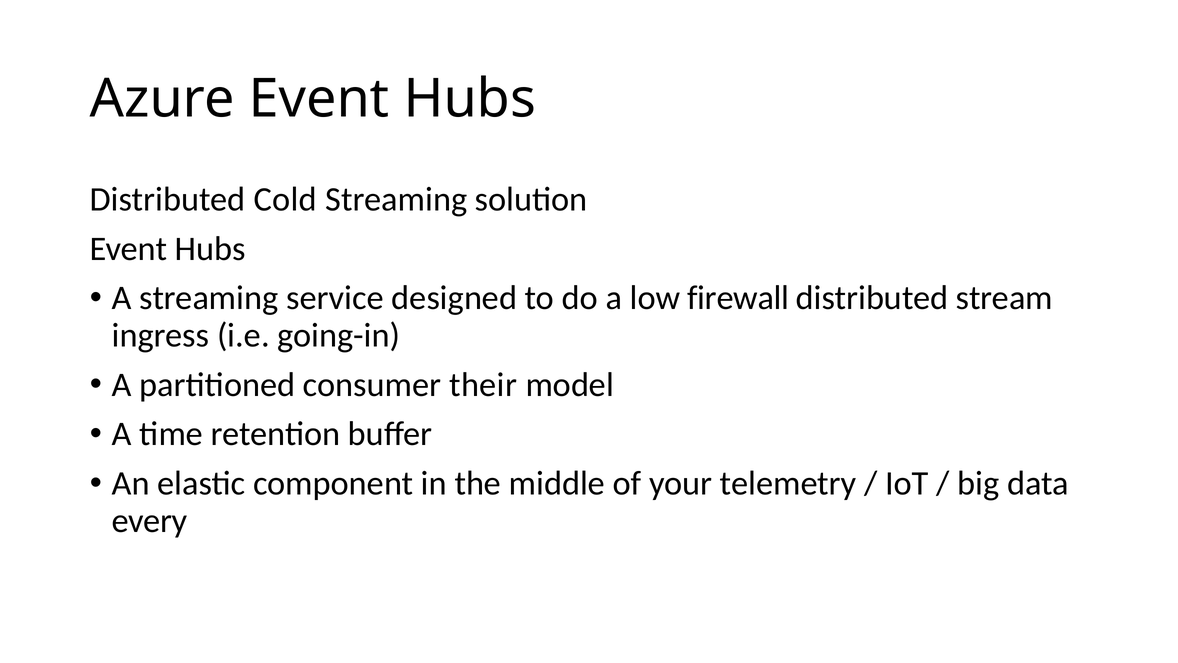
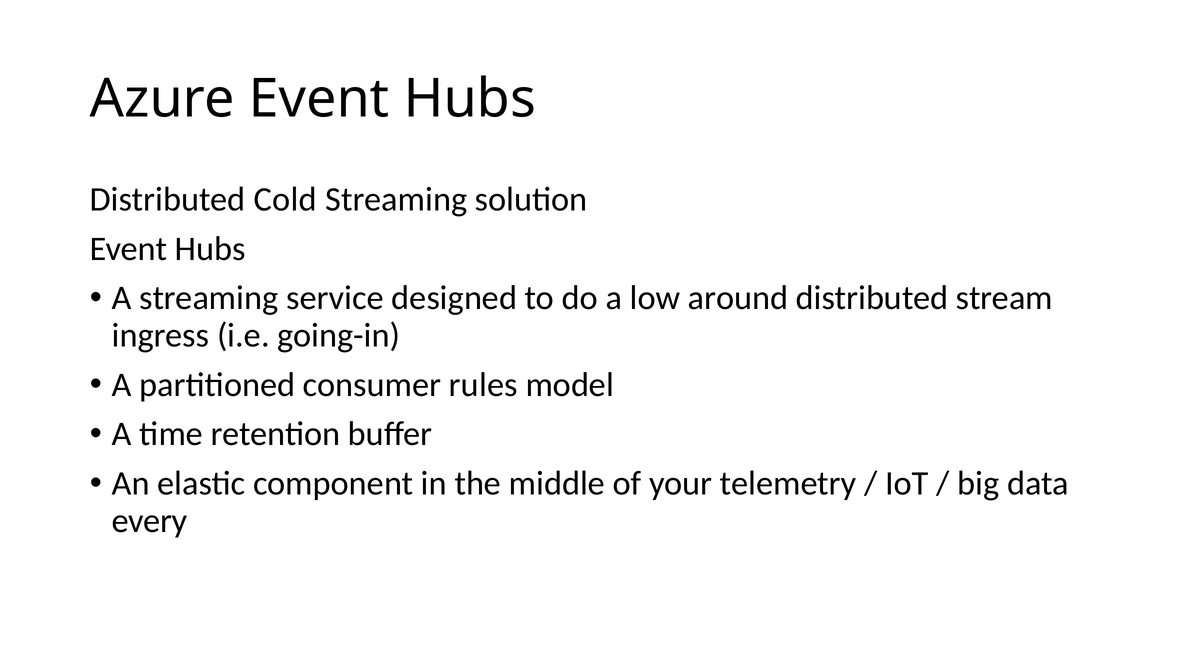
firewall: firewall -> around (738, 298)
their: their -> rules (483, 384)
